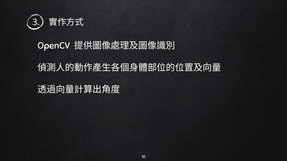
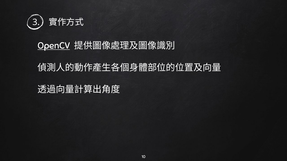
OpenCV underline: none -> present (54, 46)
